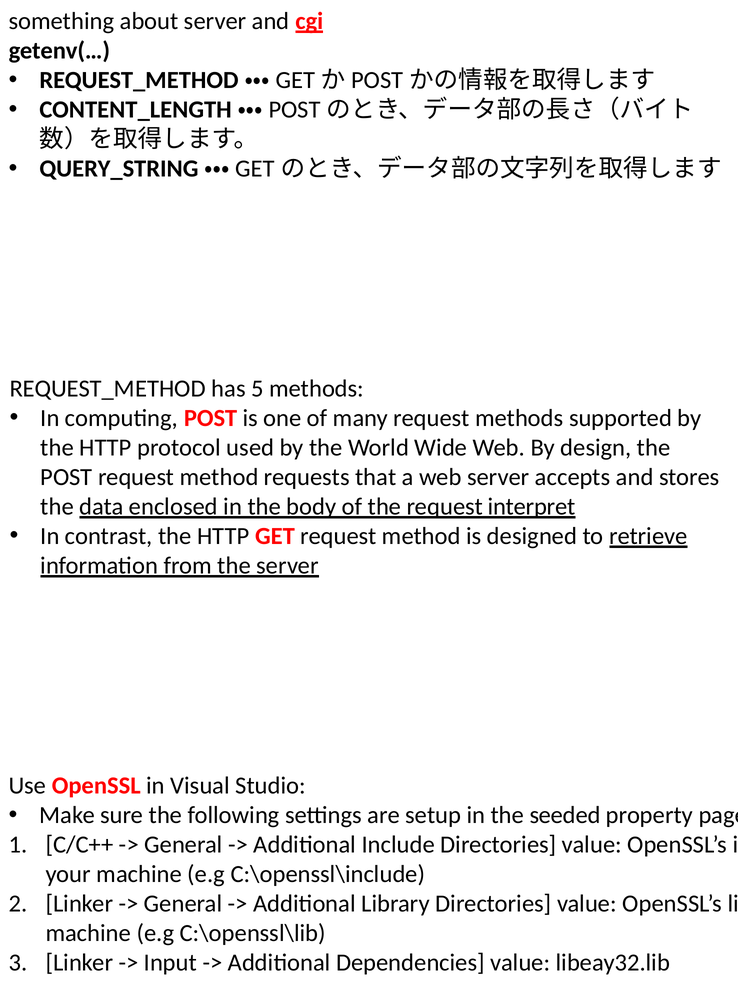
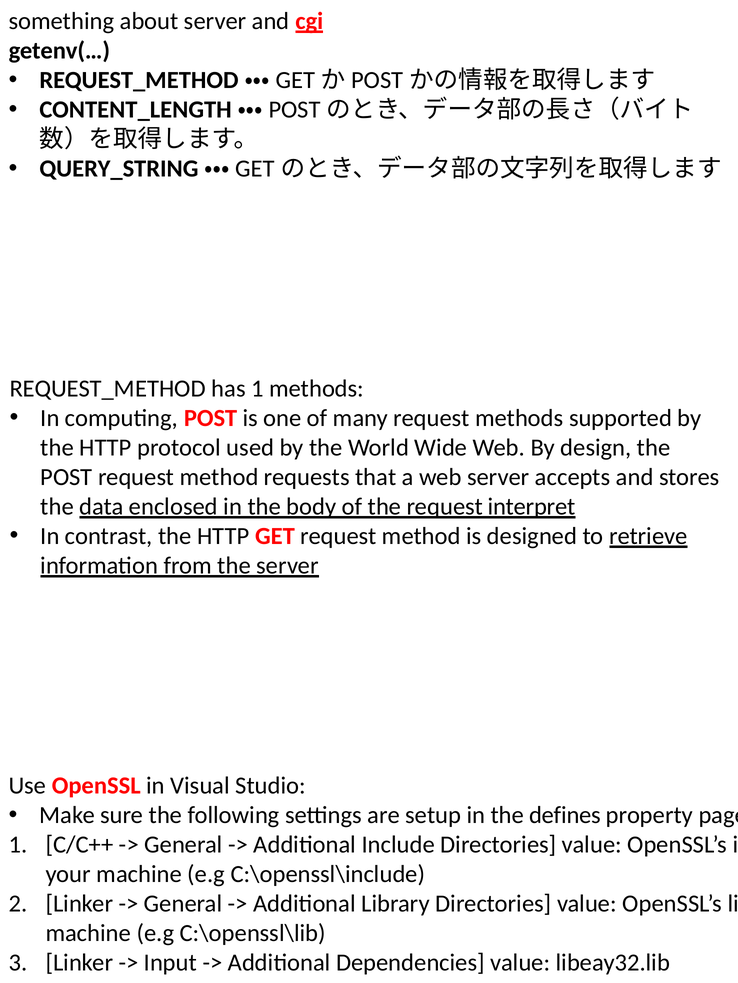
has 5: 5 -> 1 (257, 389)
seeded: seeded -> defines (565, 816)
